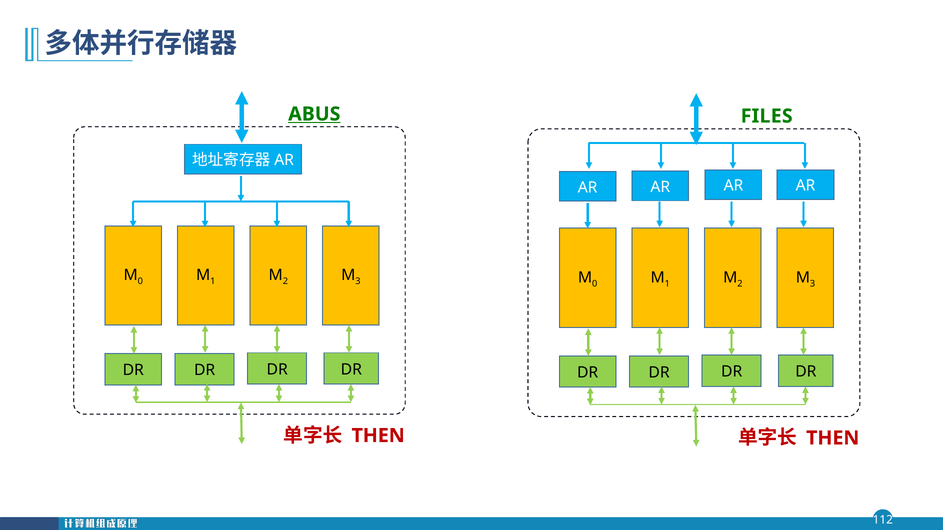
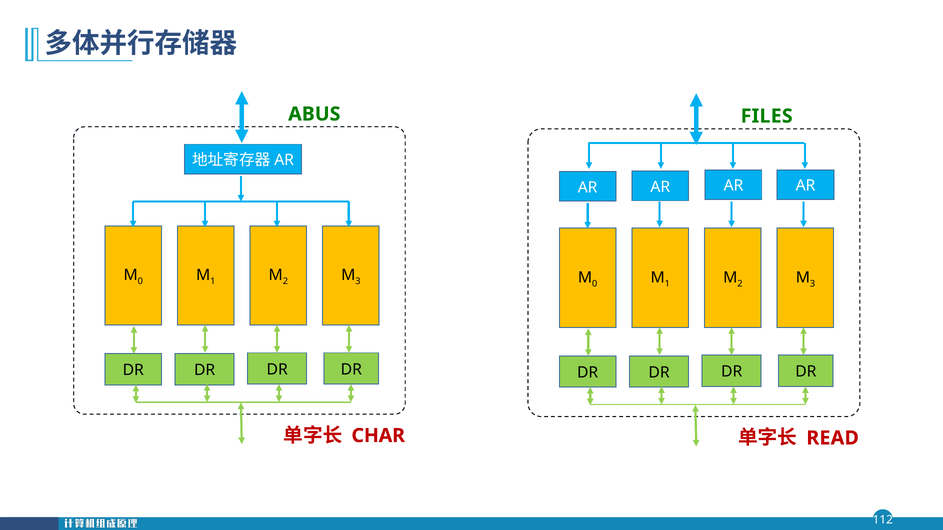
ABUS underline: present -> none (314, 114)
THEN: THEN -> CHAR (378, 436)
THEN: THEN -> READ (833, 438)
